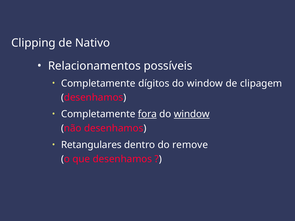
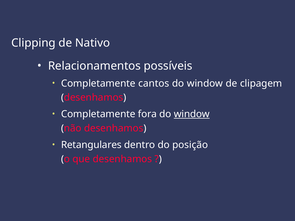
dígitos: dígitos -> cantos (154, 83)
fora underline: present -> none (147, 114)
remove: remove -> posição (190, 145)
